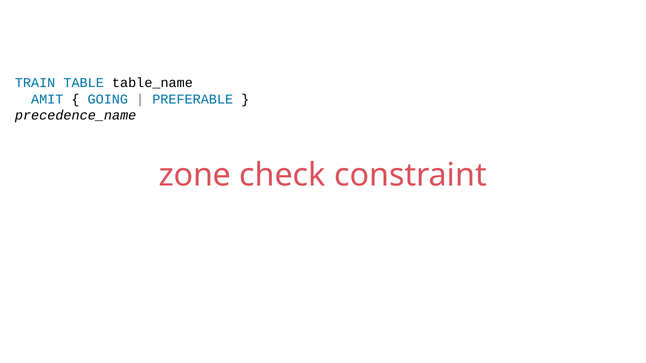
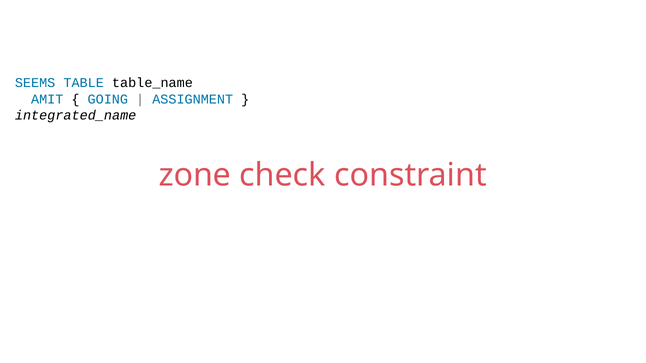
TRAIN: TRAIN -> SEEMS (35, 83)
PREFERABLE: PREFERABLE -> ASSIGNMENT (193, 99)
precedence_name: precedence_name -> integrated_name (76, 115)
